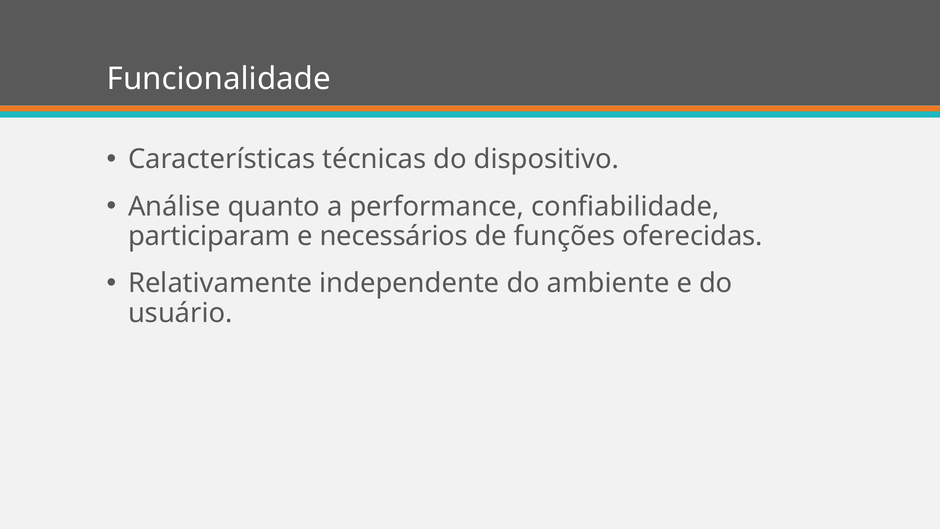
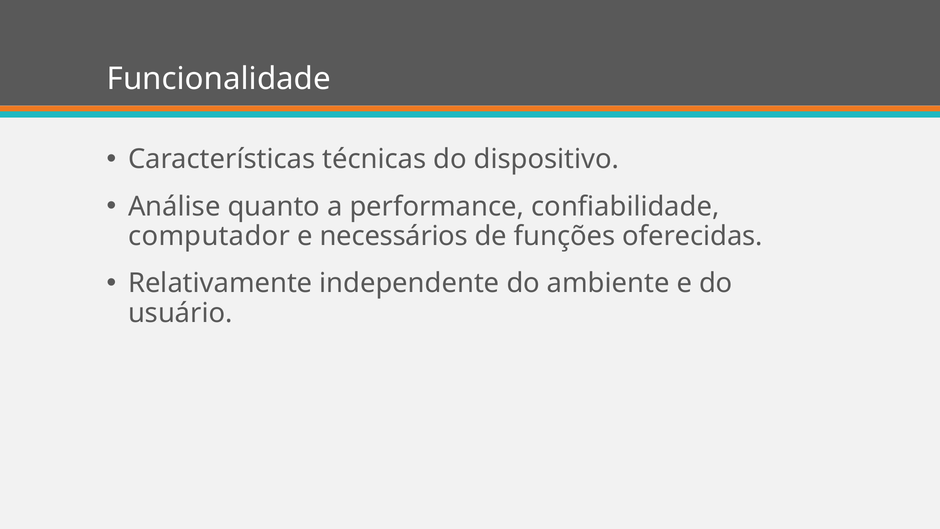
participaram: participaram -> computador (209, 236)
